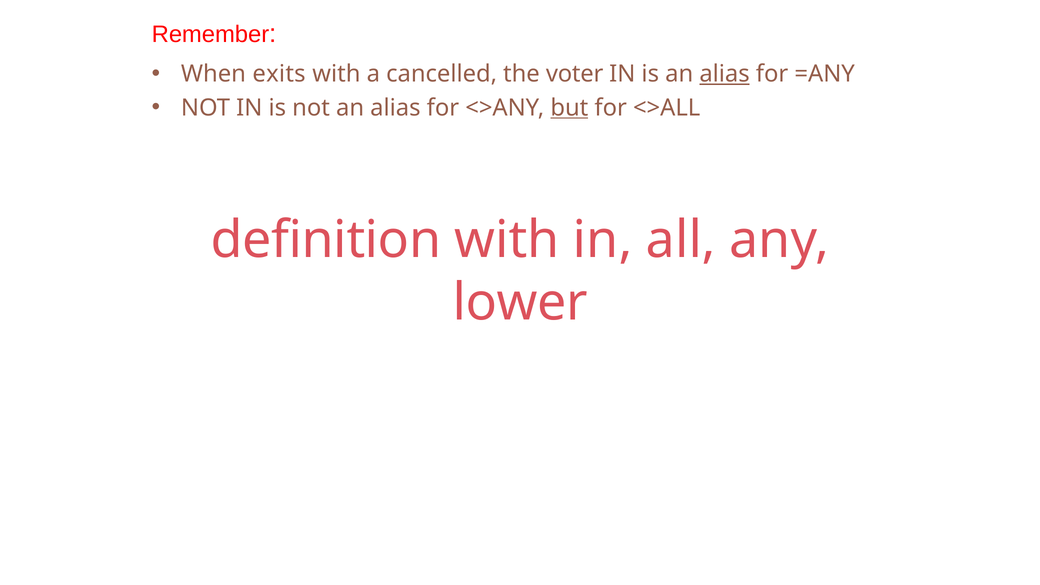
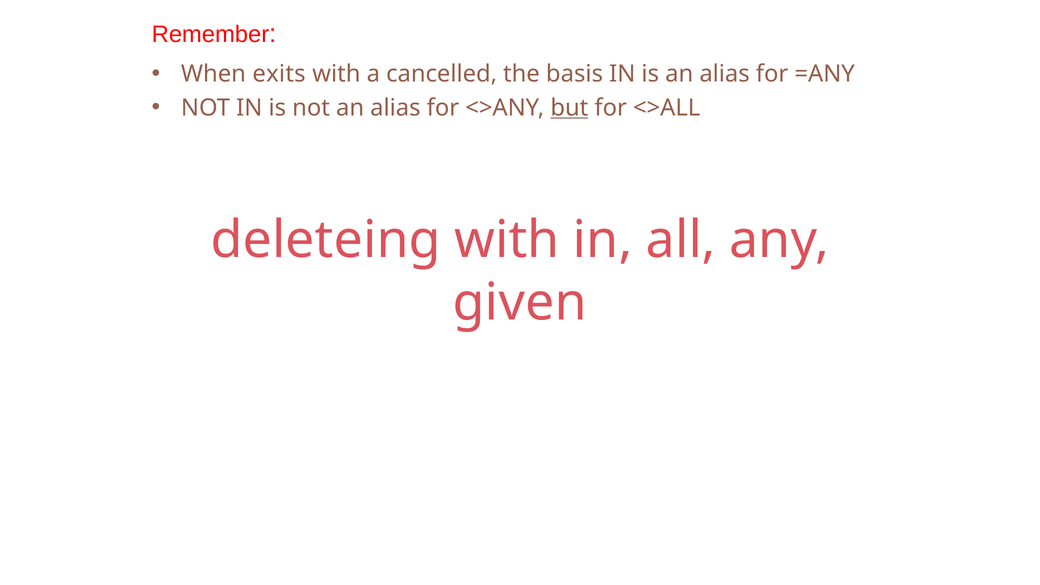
voter: voter -> basis (575, 74)
alias underline: present -> none (725, 74)
definition: definition -> deleteing (326, 240)
lower: lower -> given (520, 303)
